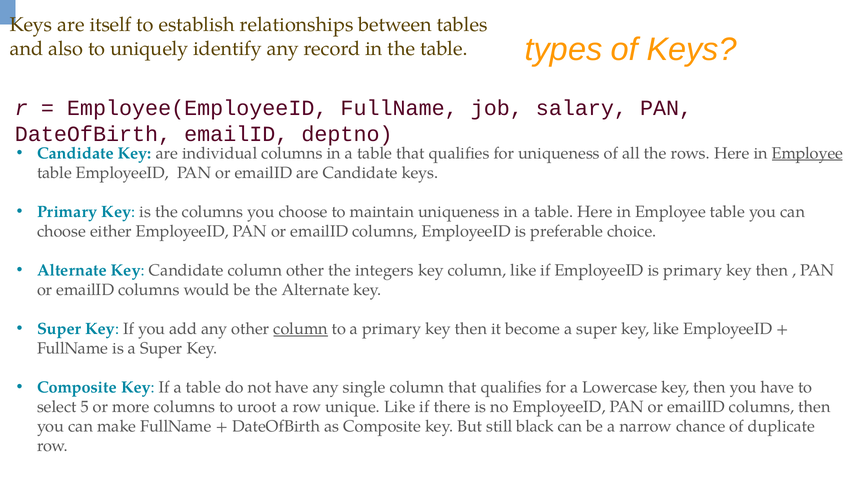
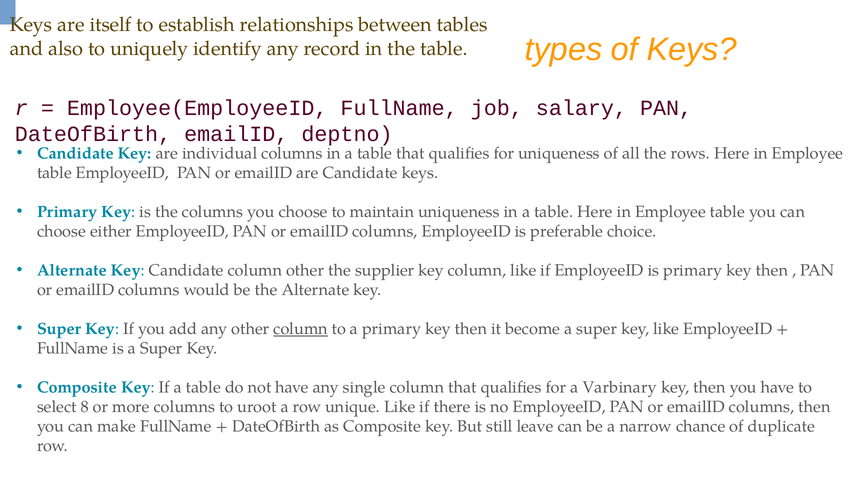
Employee underline: present -> none (807, 153)
integers: integers -> supplier (385, 270)
Lowercase: Lowercase -> Varbinary (620, 388)
5: 5 -> 8 (85, 407)
black: black -> leave (535, 427)
